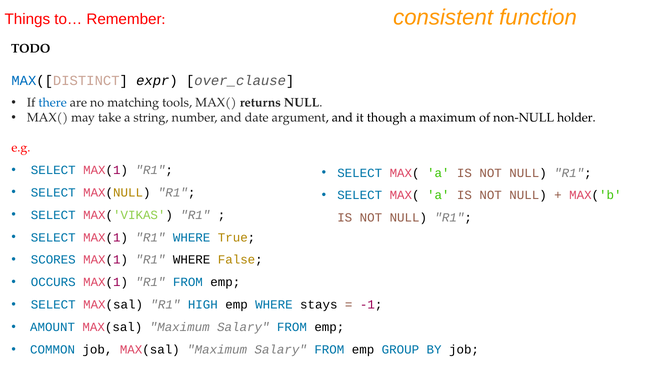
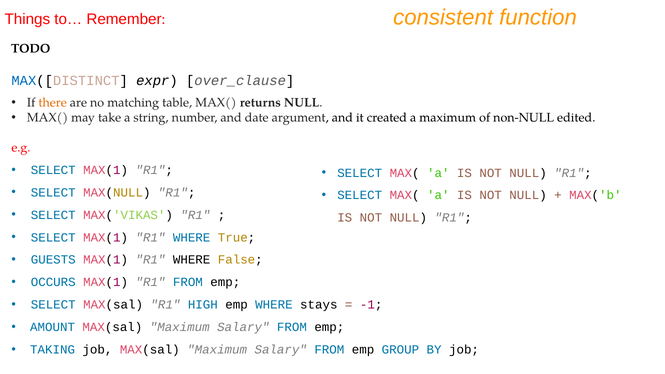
there colour: blue -> orange (53, 103)
tools: tools -> table (177, 103)
though: though -> created (387, 118)
holder: holder -> edited (576, 118)
SCORES: SCORES -> GUESTS (53, 260)
COMMON: COMMON -> TAKING (53, 350)
